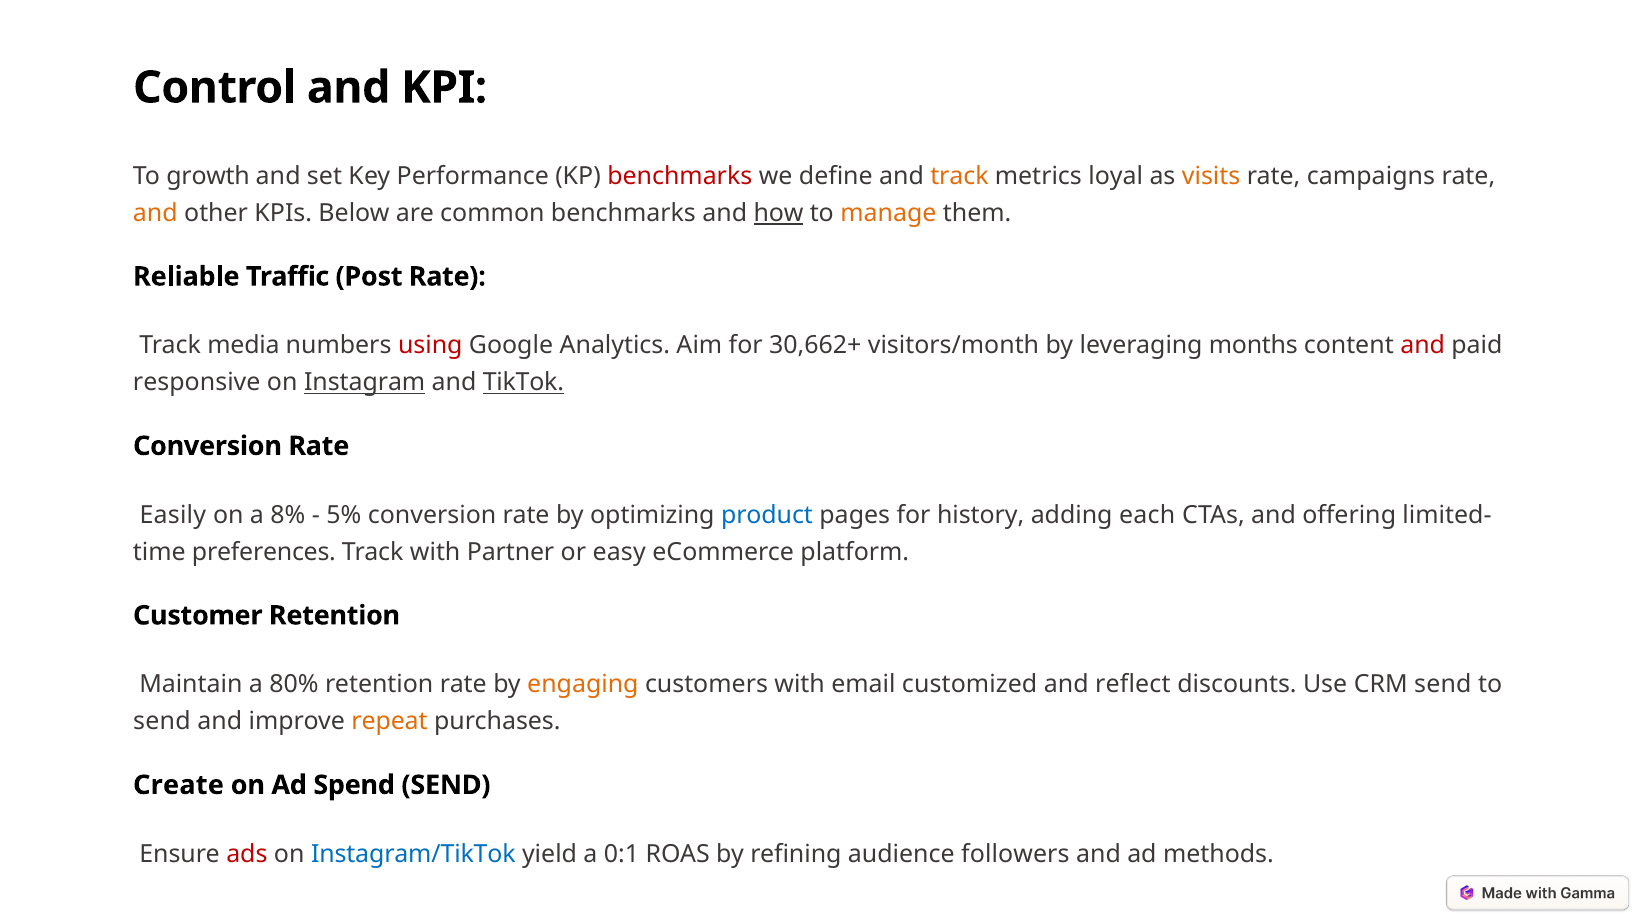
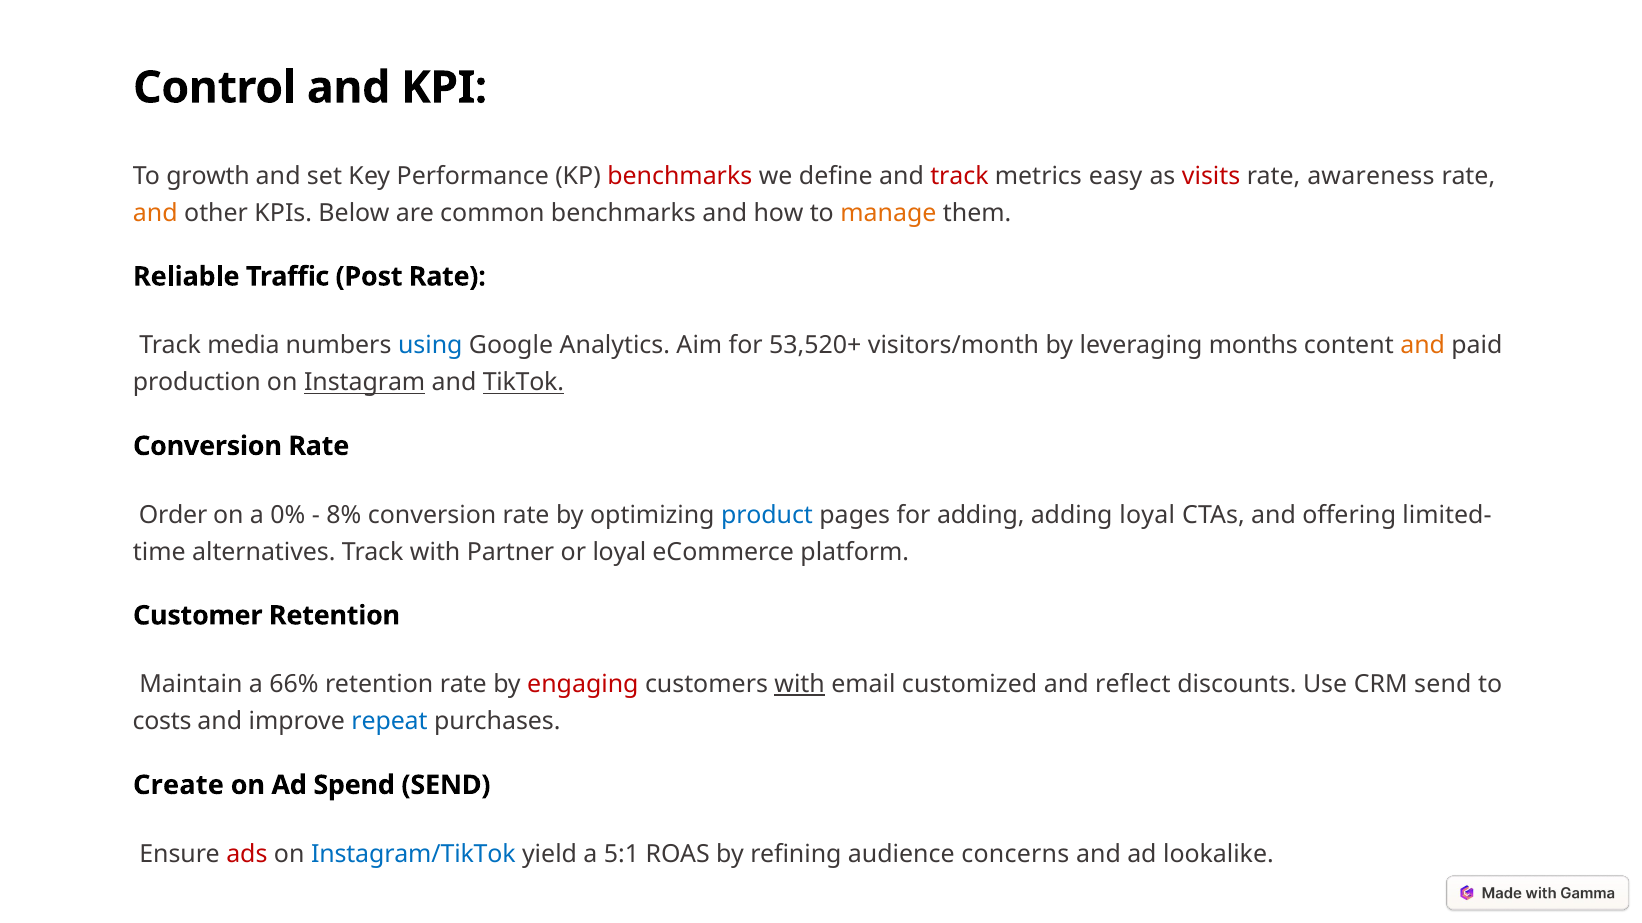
track colour: orange -> red (959, 176)
loyal: loyal -> easy (1116, 176)
visits colour: orange -> red (1211, 176)
campaigns: campaigns -> awareness (1371, 176)
how underline: present -> none (779, 213)
using colour: red -> blue (430, 346)
30,662+: 30,662+ -> 53,520+ (815, 346)
and colour: red -> orange (1423, 346)
responsive: responsive -> production (197, 383)
Easily: Easily -> Order (173, 515)
8%: 8% -> 0% (288, 515)
5%: 5% -> 8% (344, 515)
for history: history -> adding (981, 515)
adding each: each -> loyal (1147, 515)
preferences: preferences -> alternatives (264, 552)
or easy: easy -> loyal (619, 552)
80%: 80% -> 66% (294, 685)
engaging colour: orange -> red (583, 685)
with underline: none -> present (800, 685)
send: send -> costs (162, 722)
repeat colour: orange -> blue (390, 722)
0:1: 0:1 -> 5:1 (622, 855)
followers: followers -> concerns (1015, 855)
methods: methods -> lookalike (1218, 855)
